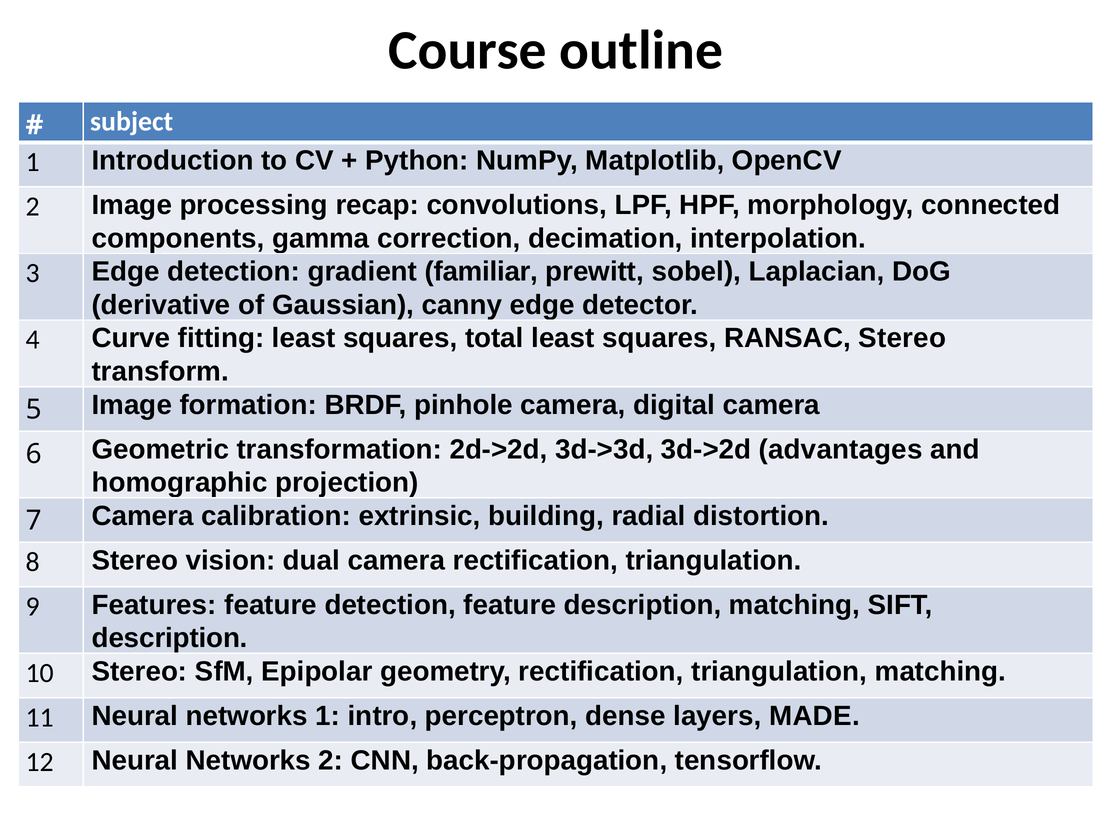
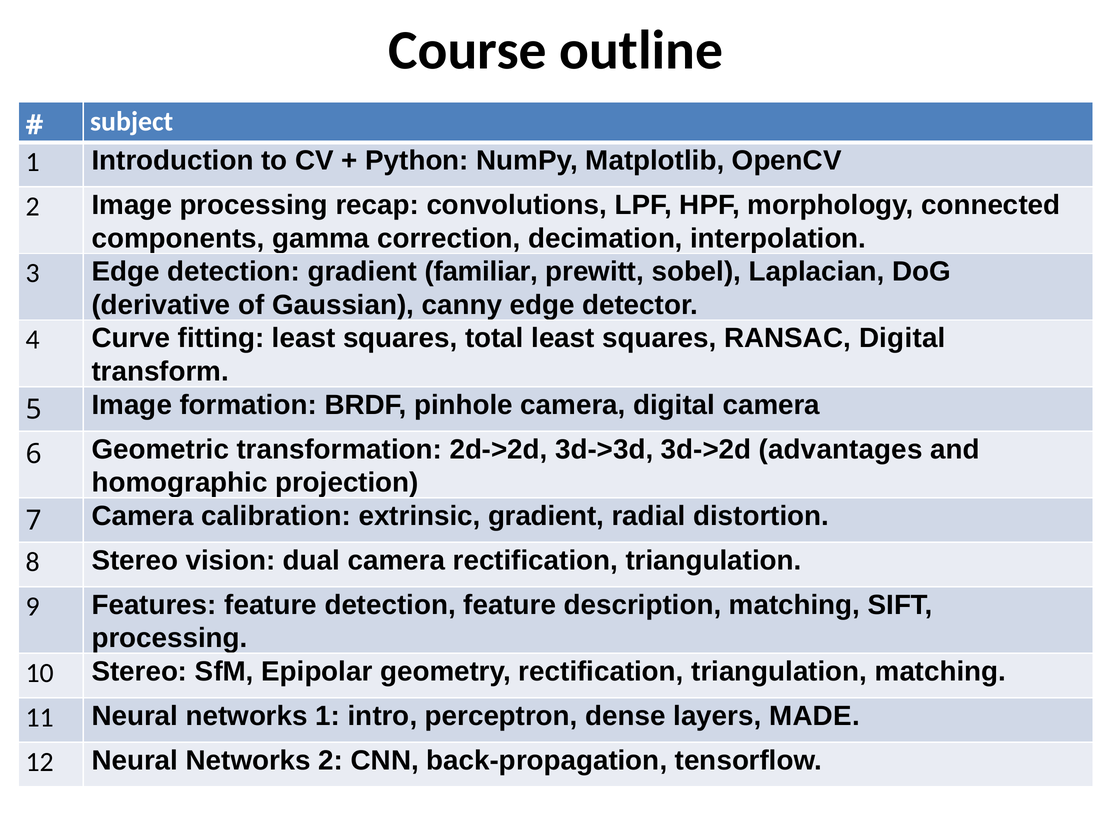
RANSAC Stereo: Stereo -> Digital (902, 338)
extrinsic building: building -> gradient (546, 516)
description: description -> processing (170, 638)
